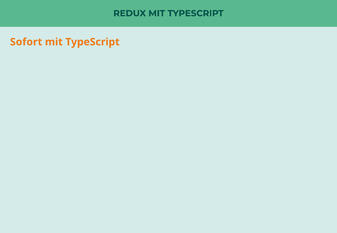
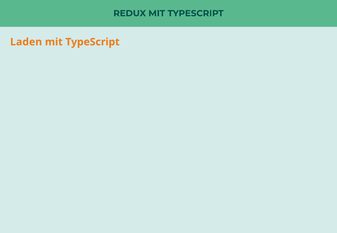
Sofort: Sofort -> Laden (26, 42)
